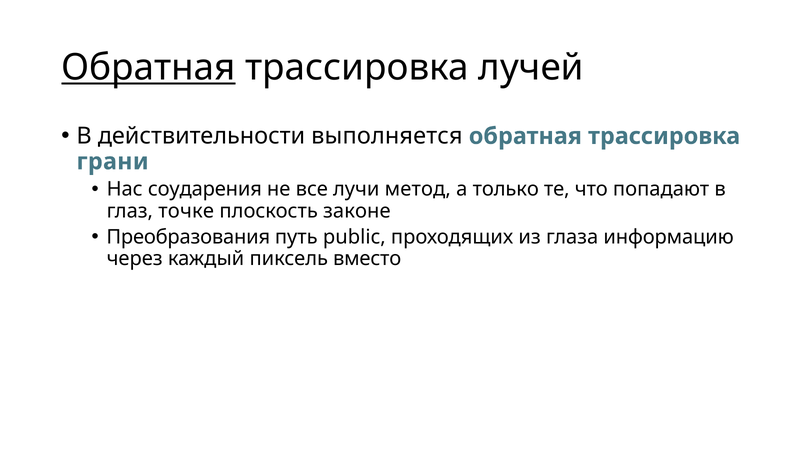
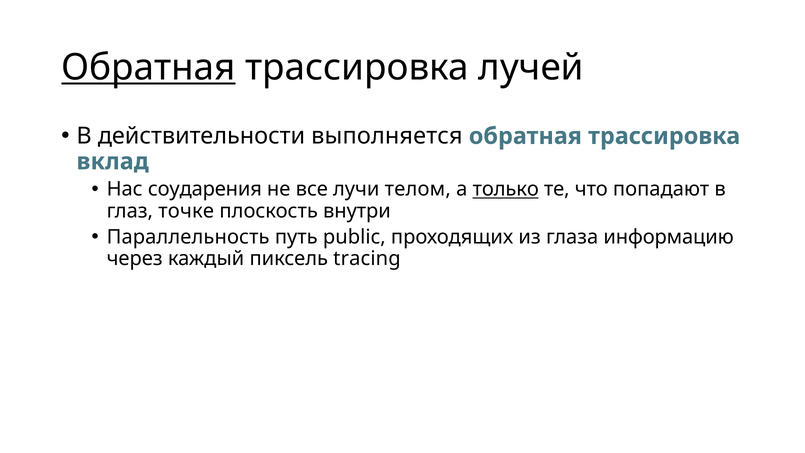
грани: грани -> вклад (113, 161)
метод: метод -> телом (418, 189)
только underline: none -> present (506, 189)
законе: законе -> внутри (357, 211)
Преобразования: Преобразования -> Параллельность (188, 237)
вместо: вместо -> tracing (367, 259)
